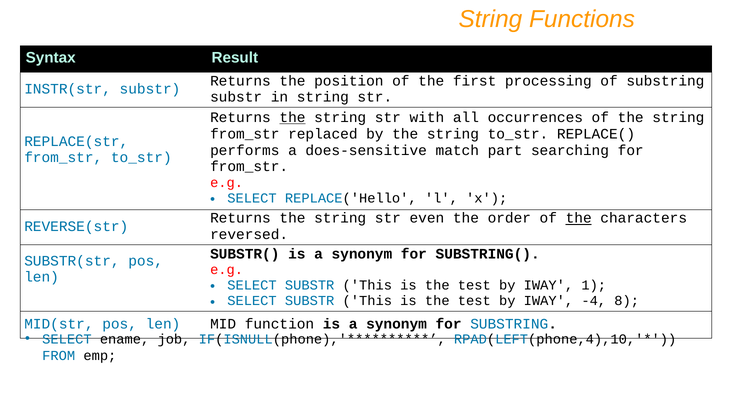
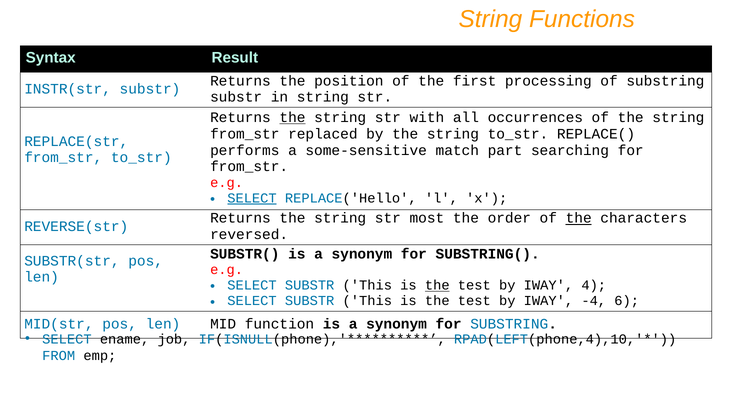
does-sensitive: does-sensitive -> some-sensitive (366, 150)
SELECT underline: none -> present (252, 198)
even: even -> most (427, 218)
the underline: none -> present (437, 285)
1: 1 -> 4 (594, 285)
8: 8 -> 6 (627, 301)
